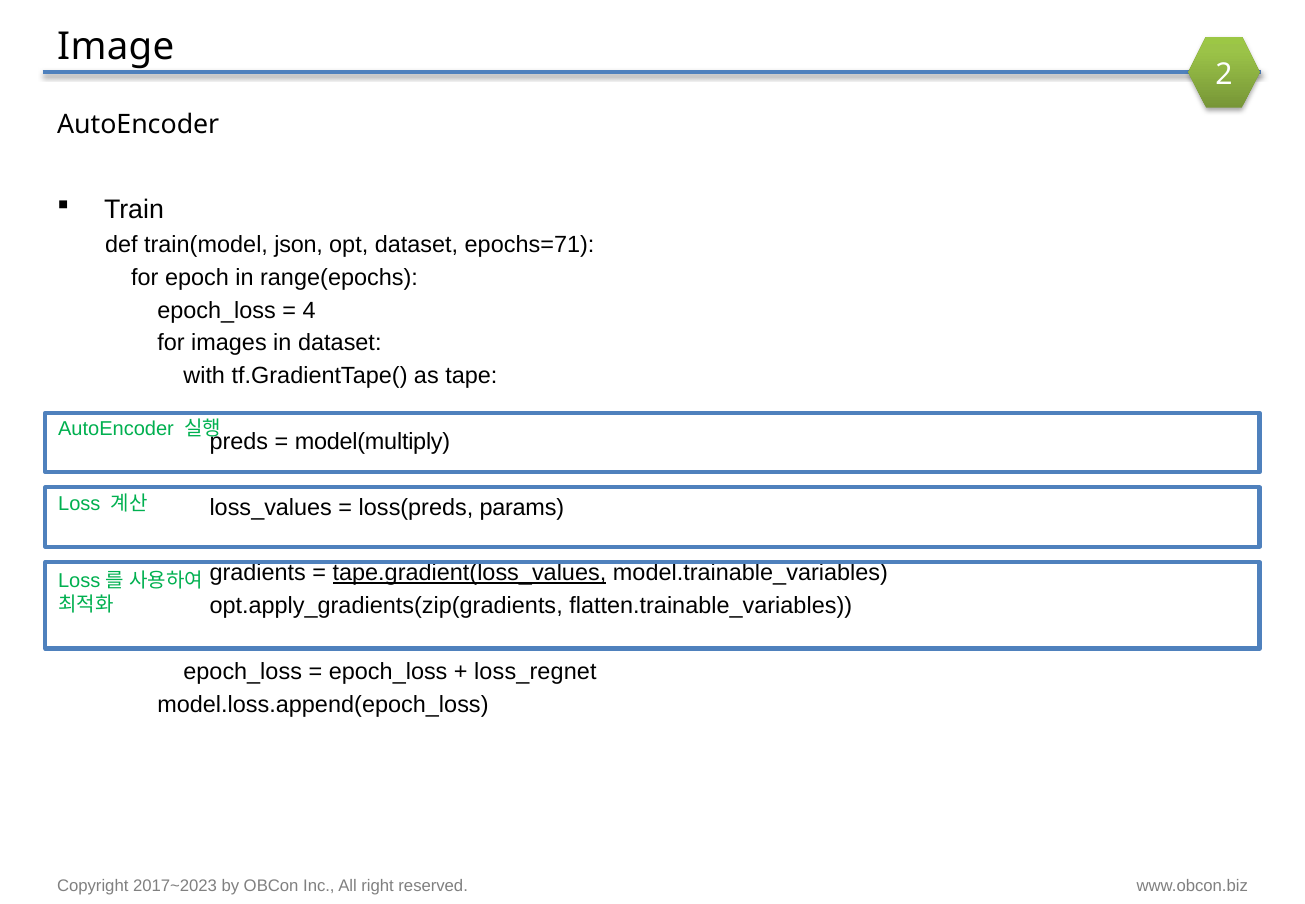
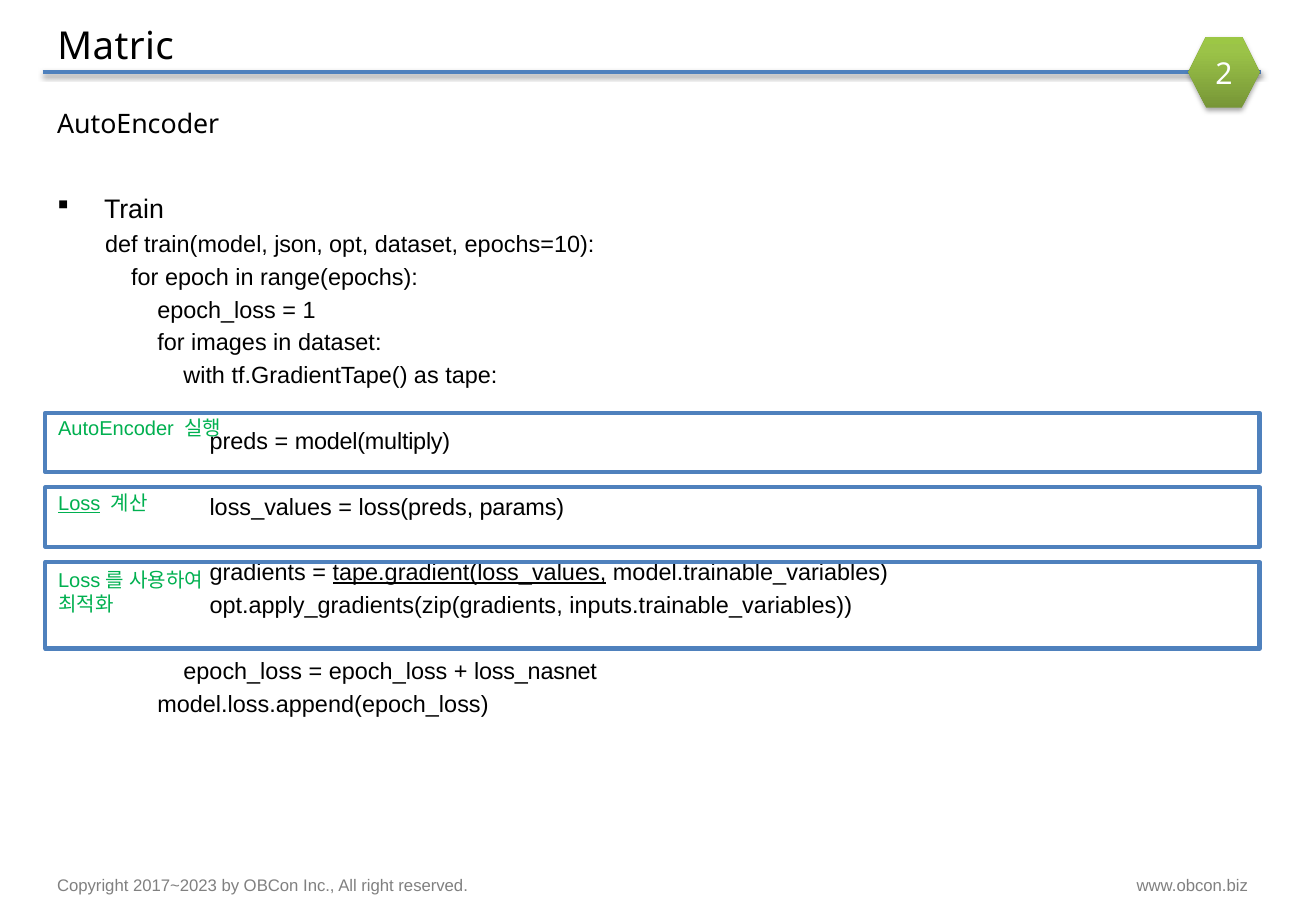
Image: Image -> Matric (116, 47)
epochs=71: epochs=71 -> epochs=10 (530, 245)
4: 4 -> 1 (309, 310)
Loss underline: none -> present (79, 503)
flatten.trainable_variables: flatten.trainable_variables -> inputs.trainable_variables (711, 606)
loss_regnet: loss_regnet -> loss_nasnet (536, 671)
